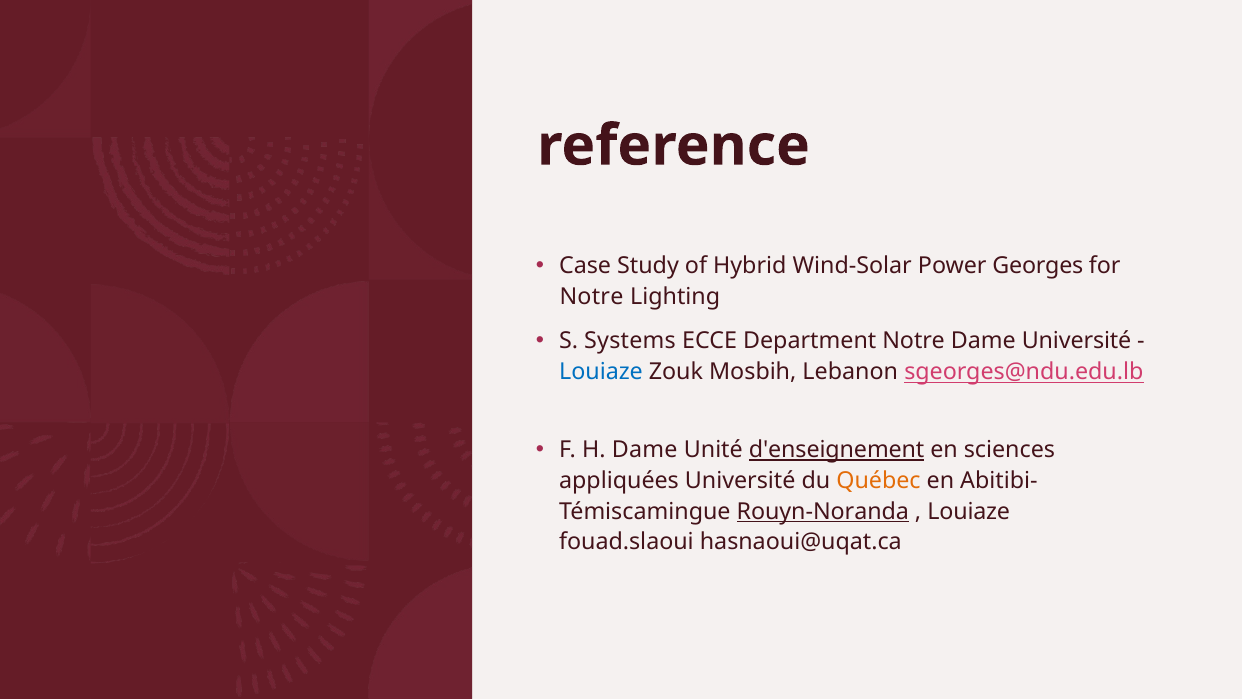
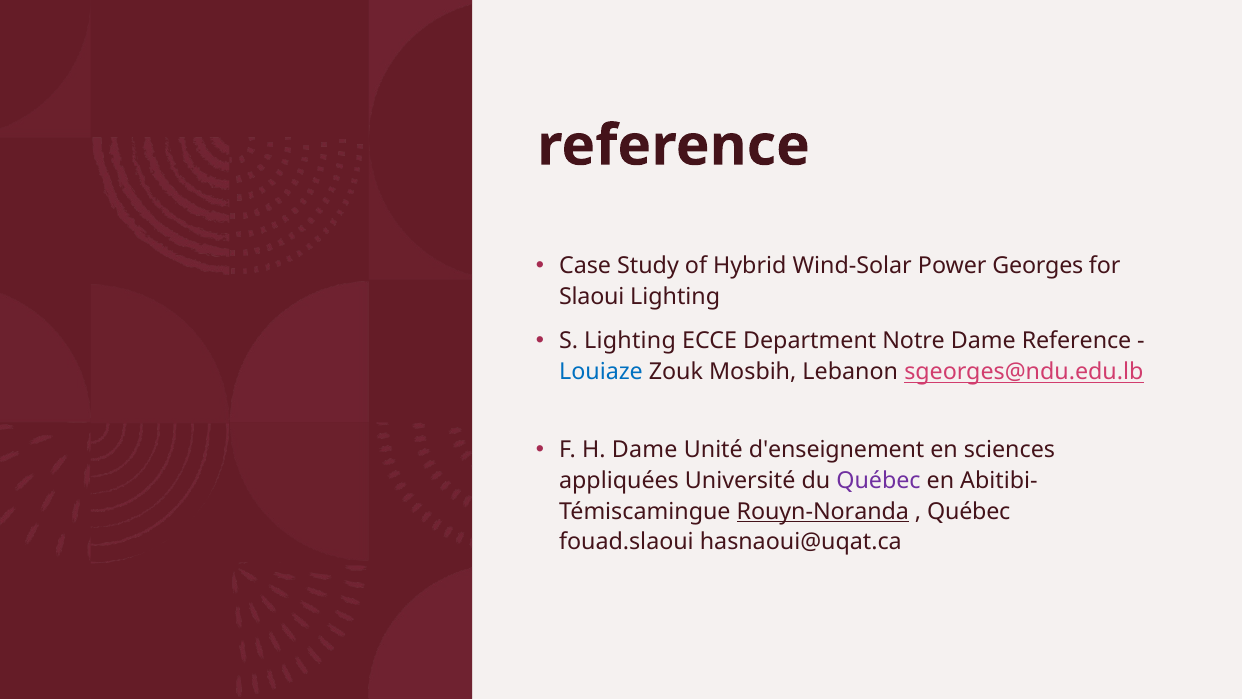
Notre: Notre -> Slaoui (592, 297)
S Systems: Systems -> Lighting (630, 340)
Dame Université: Université -> Reference (1077, 340)
d'enseignement underline: present -> none (837, 450)
Québec colour: orange -> purple (879, 480)
Louiaze: Louiaze -> Québec (969, 511)
